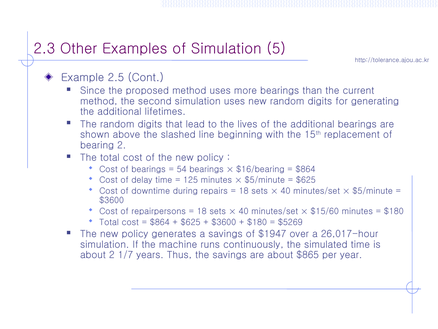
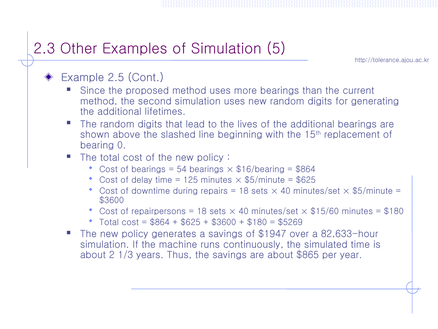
bearing 2: 2 -> 0 (122, 145)
26,017-hour: 26,017-hour -> 82,633-hour (350, 234)
1/7: 1/7 -> 1/3 (125, 255)
